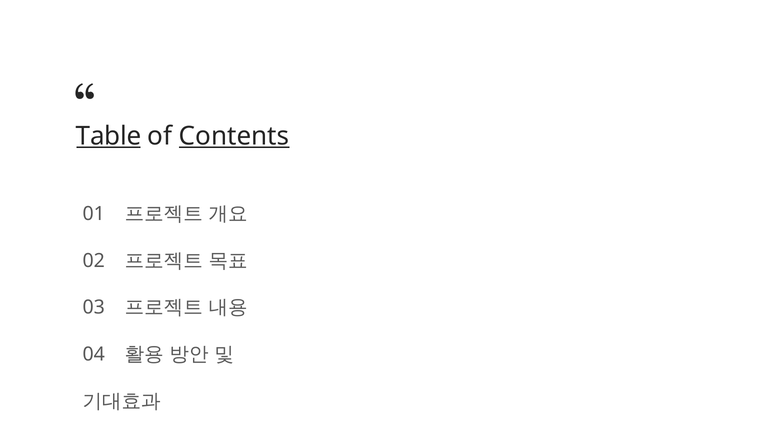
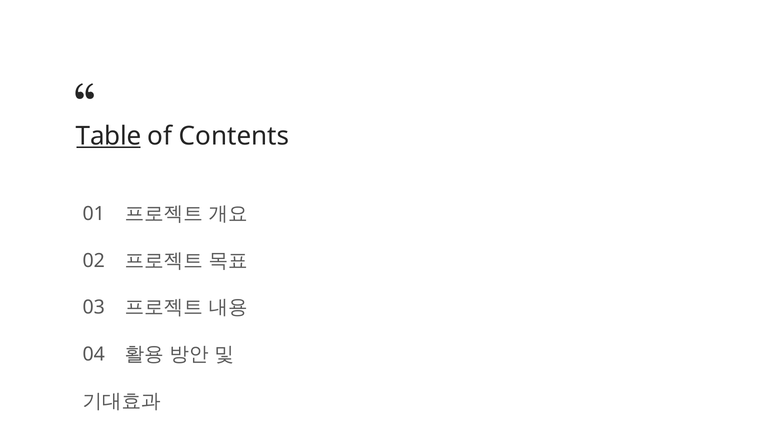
Contents underline: present -> none (234, 136)
